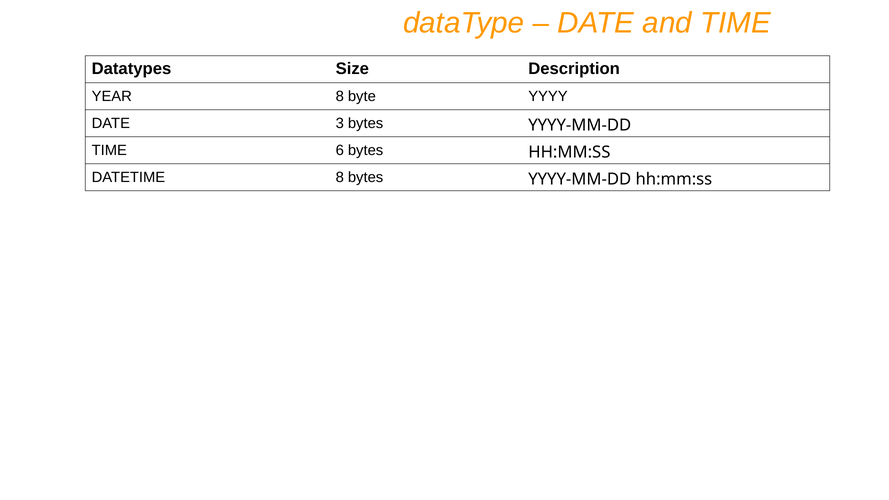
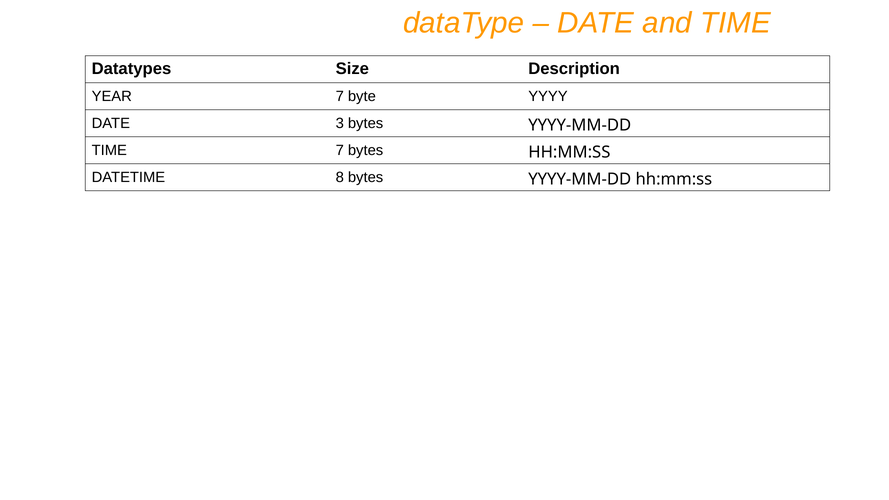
YEAR 8: 8 -> 7 (340, 97)
TIME 6: 6 -> 7 (340, 151)
